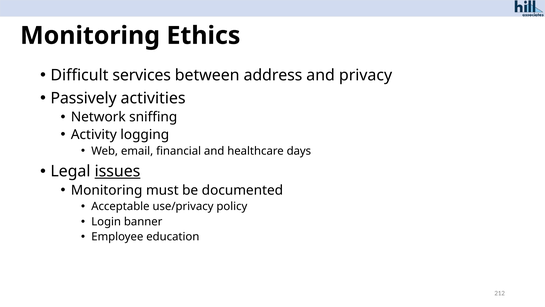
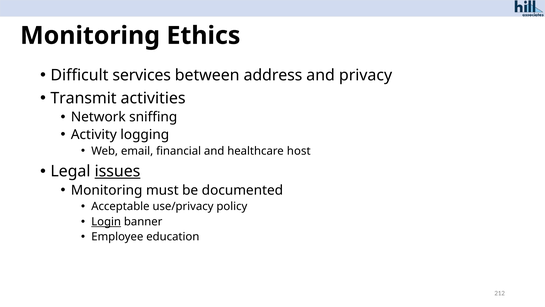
Passively: Passively -> Transmit (83, 98)
days: days -> host (299, 151)
Login underline: none -> present (106, 221)
